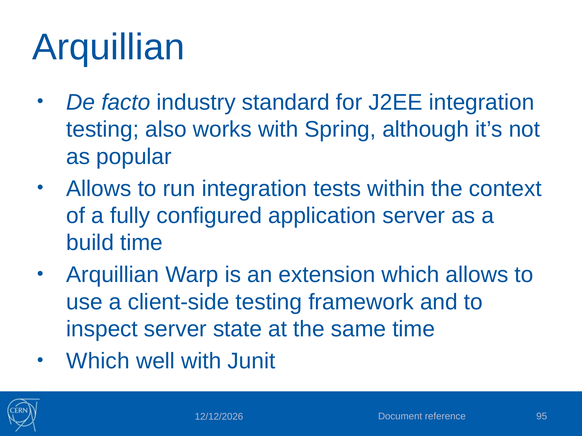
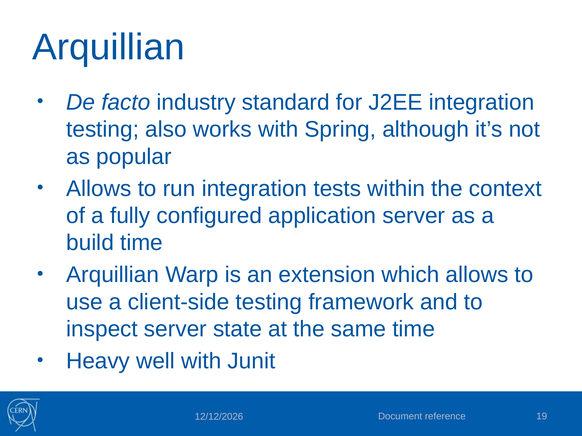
Which: Which -> Heavy (98, 362)
95: 95 -> 19 (542, 417)
